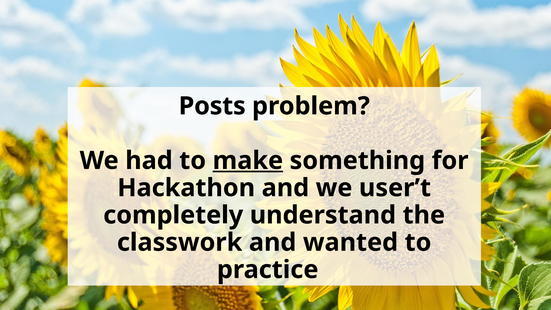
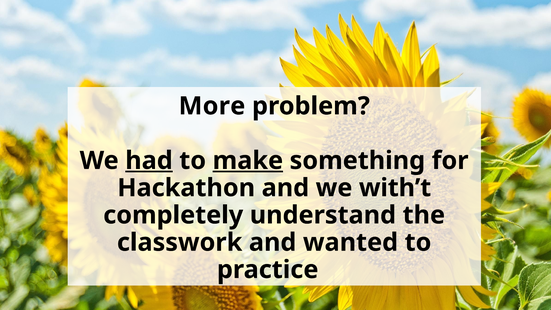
Posts: Posts -> More (212, 106)
had underline: none -> present (149, 161)
user’t: user’t -> with’t (395, 188)
